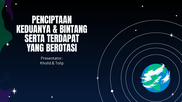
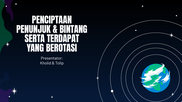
KEDUANYA: KEDUANYA -> PENUNJUK (33, 30)
